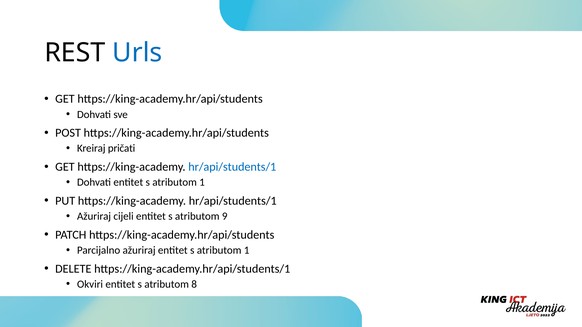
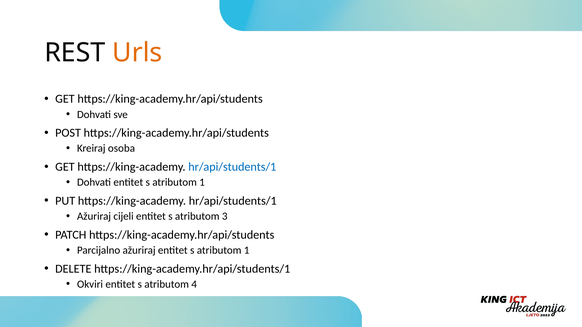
Urls colour: blue -> orange (137, 53)
pričati: pričati -> osoba (121, 149)
9: 9 -> 3 (225, 217)
8: 8 -> 4 (194, 284)
